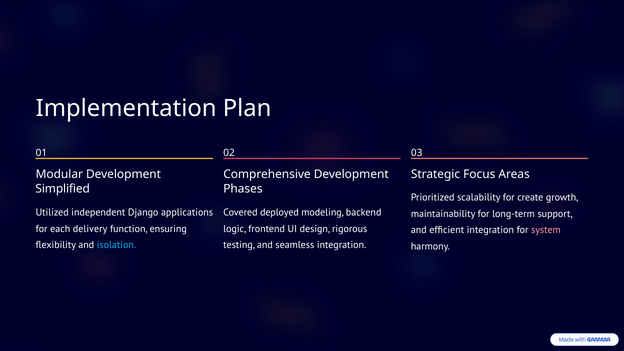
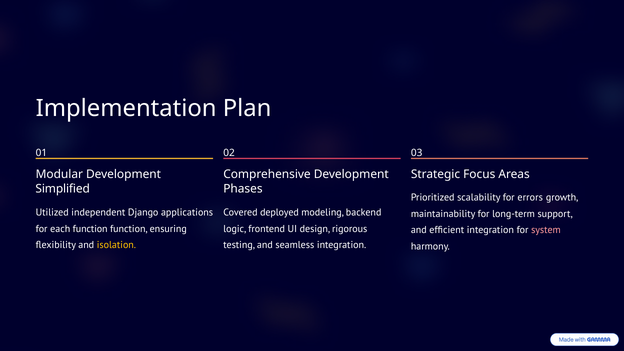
create: create -> errors (530, 198)
each delivery: delivery -> function (90, 229)
isolation colour: light blue -> yellow (116, 245)
